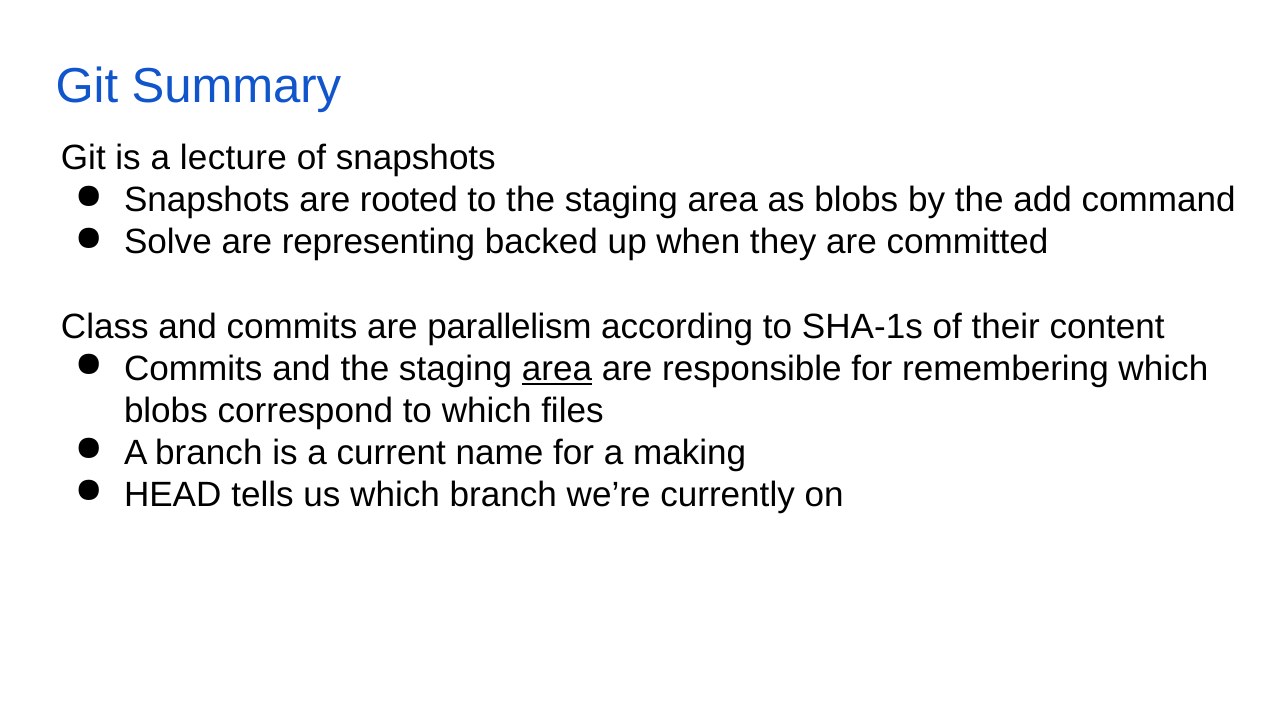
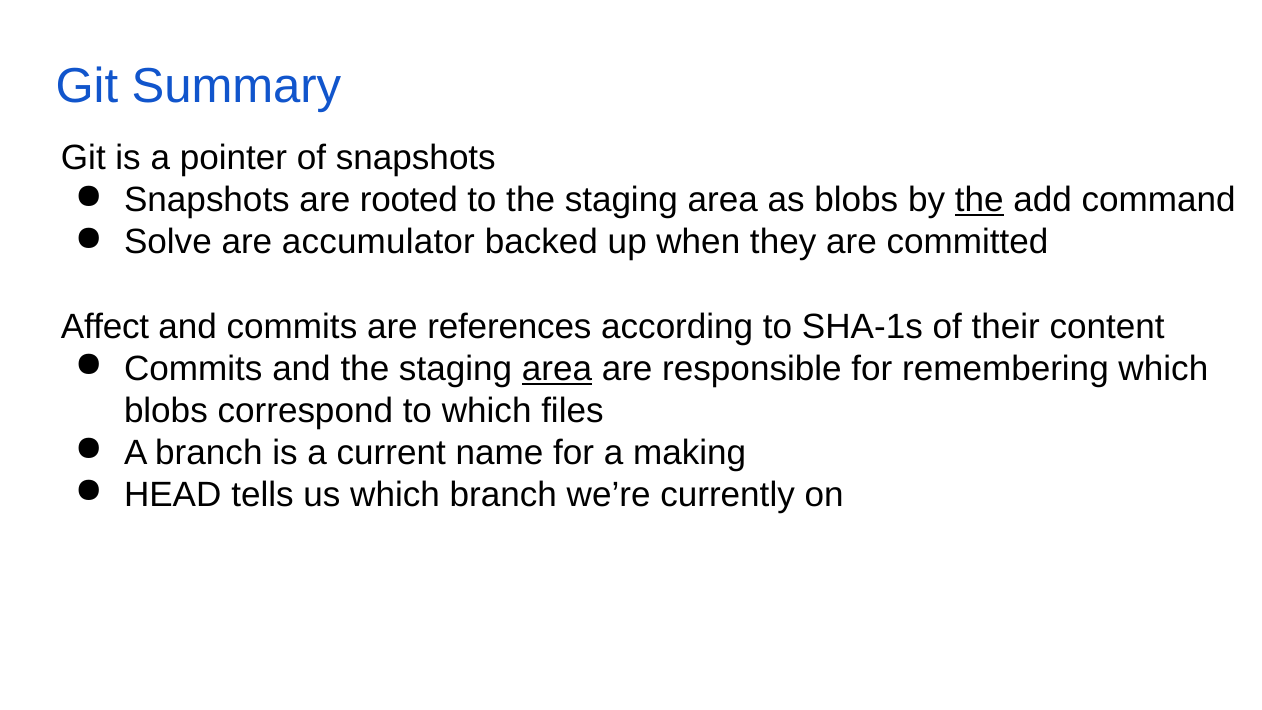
lecture: lecture -> pointer (233, 158)
the underline: none -> present (979, 200)
representing: representing -> accumulator (378, 242)
Class: Class -> Affect (105, 326)
parallelism: parallelism -> references (509, 326)
